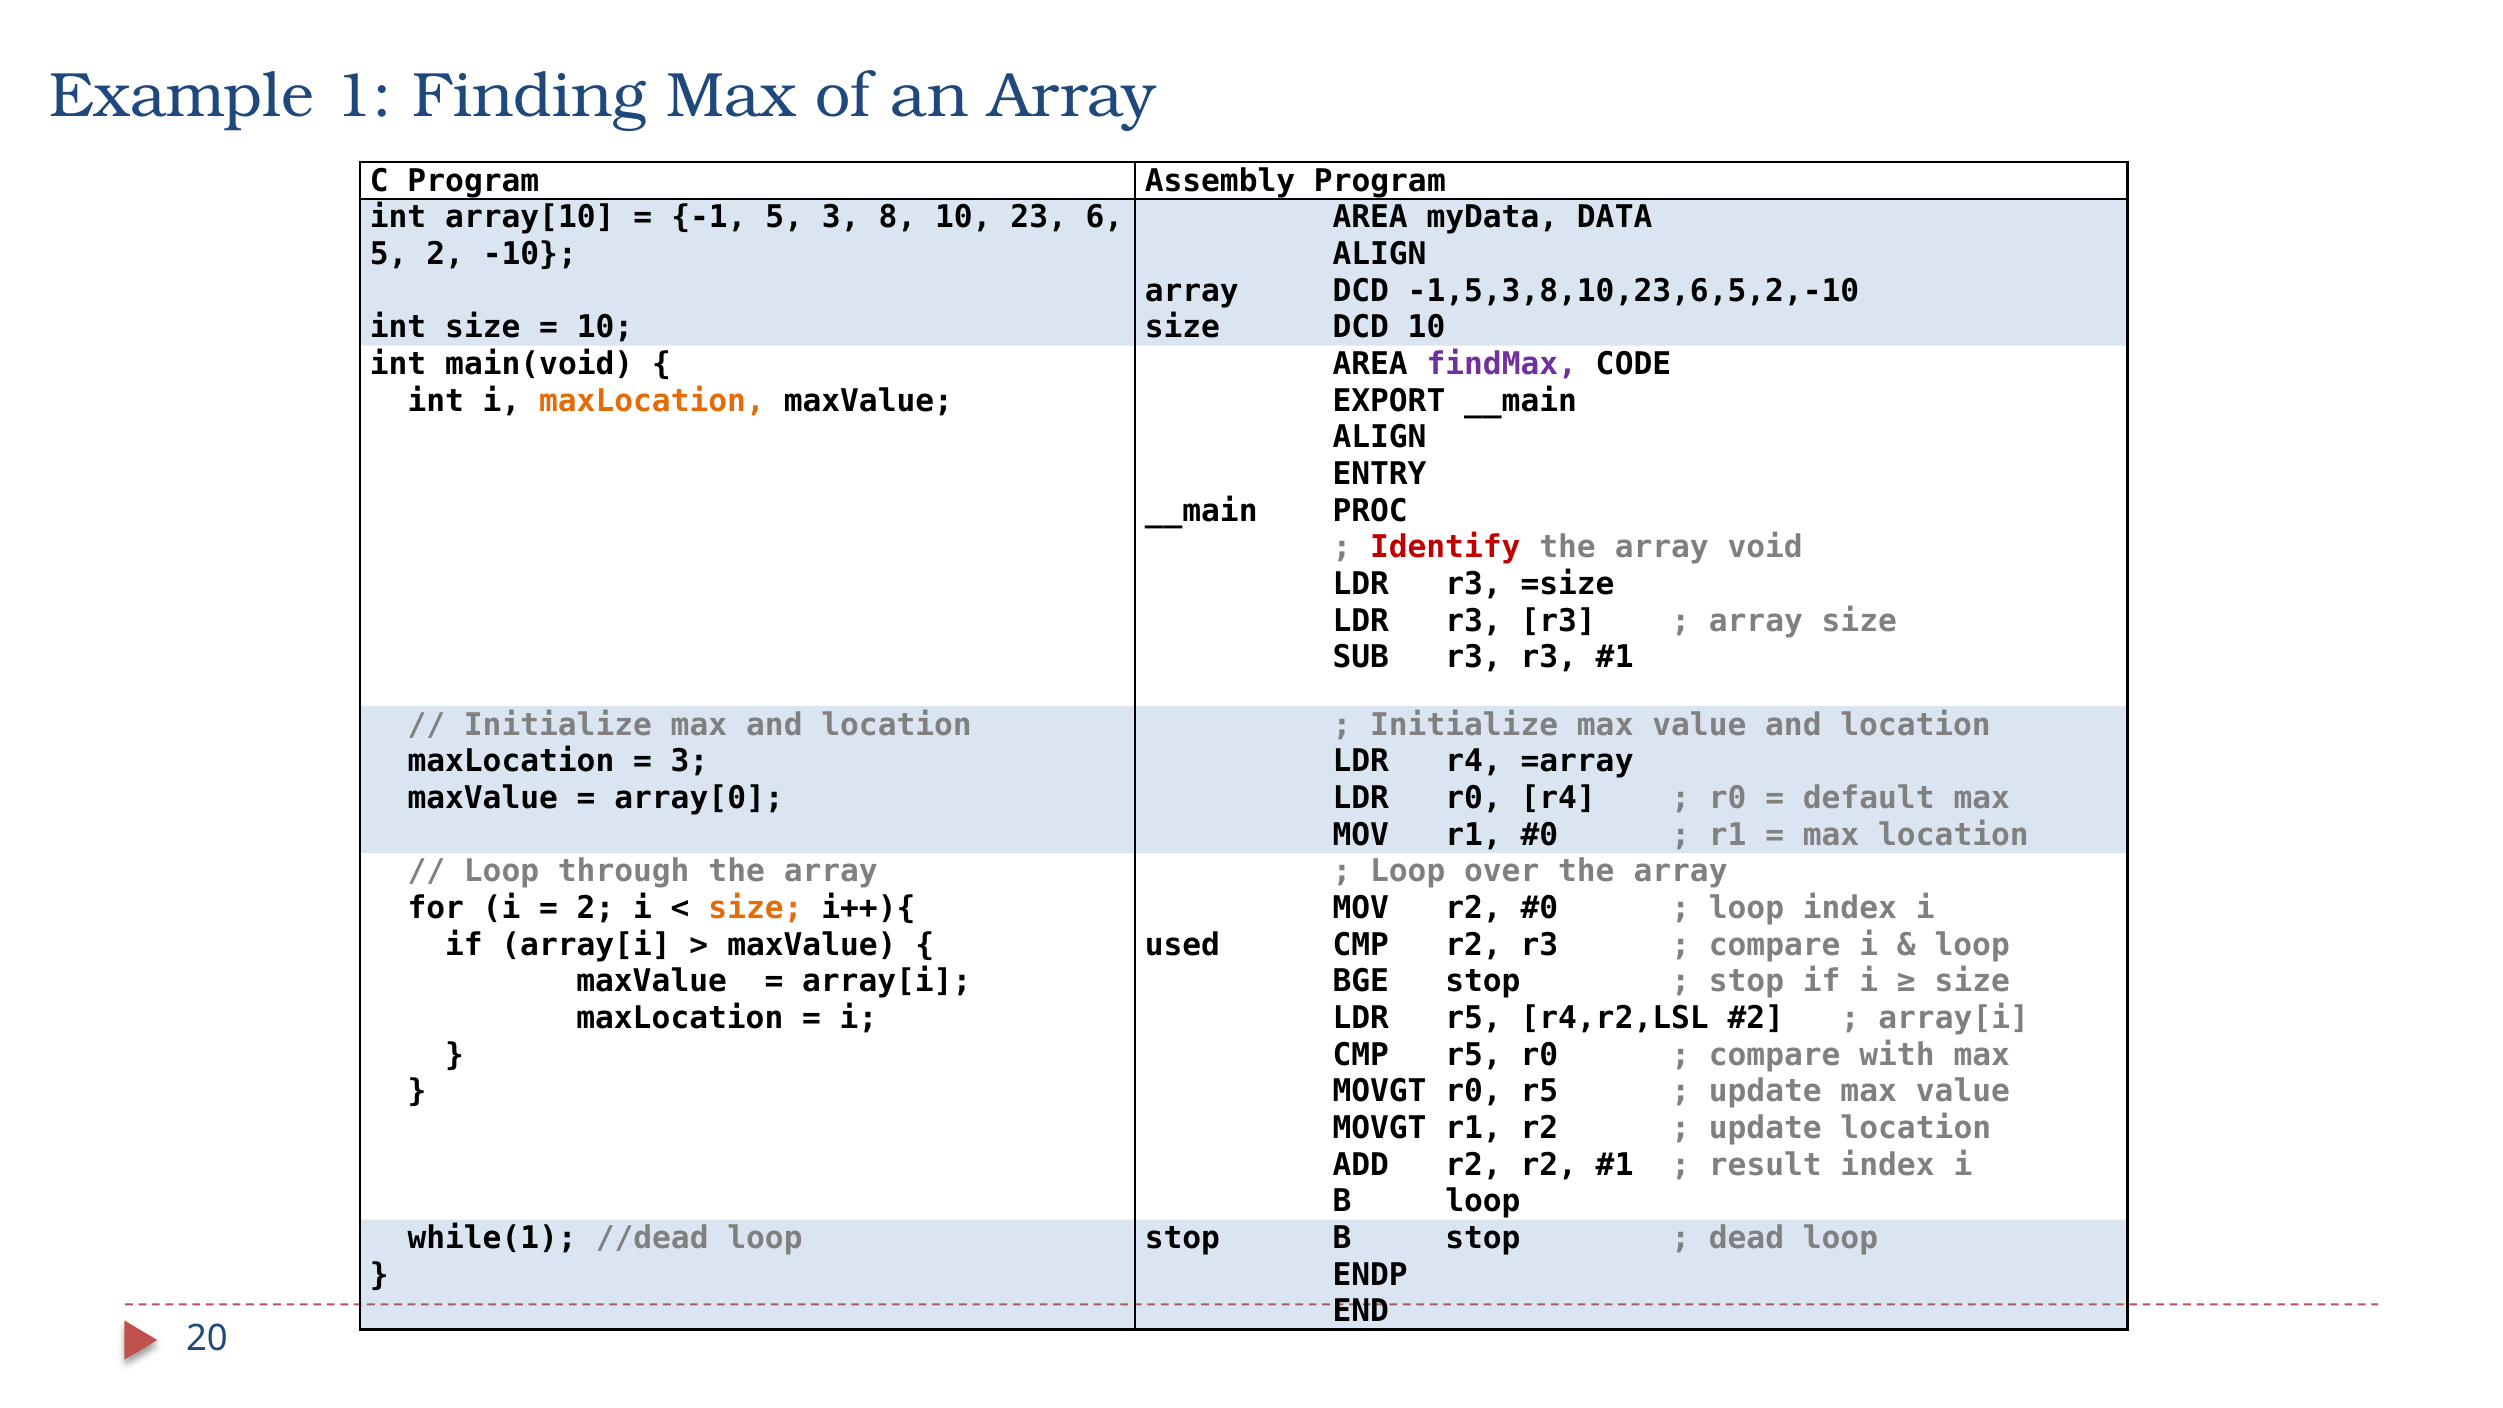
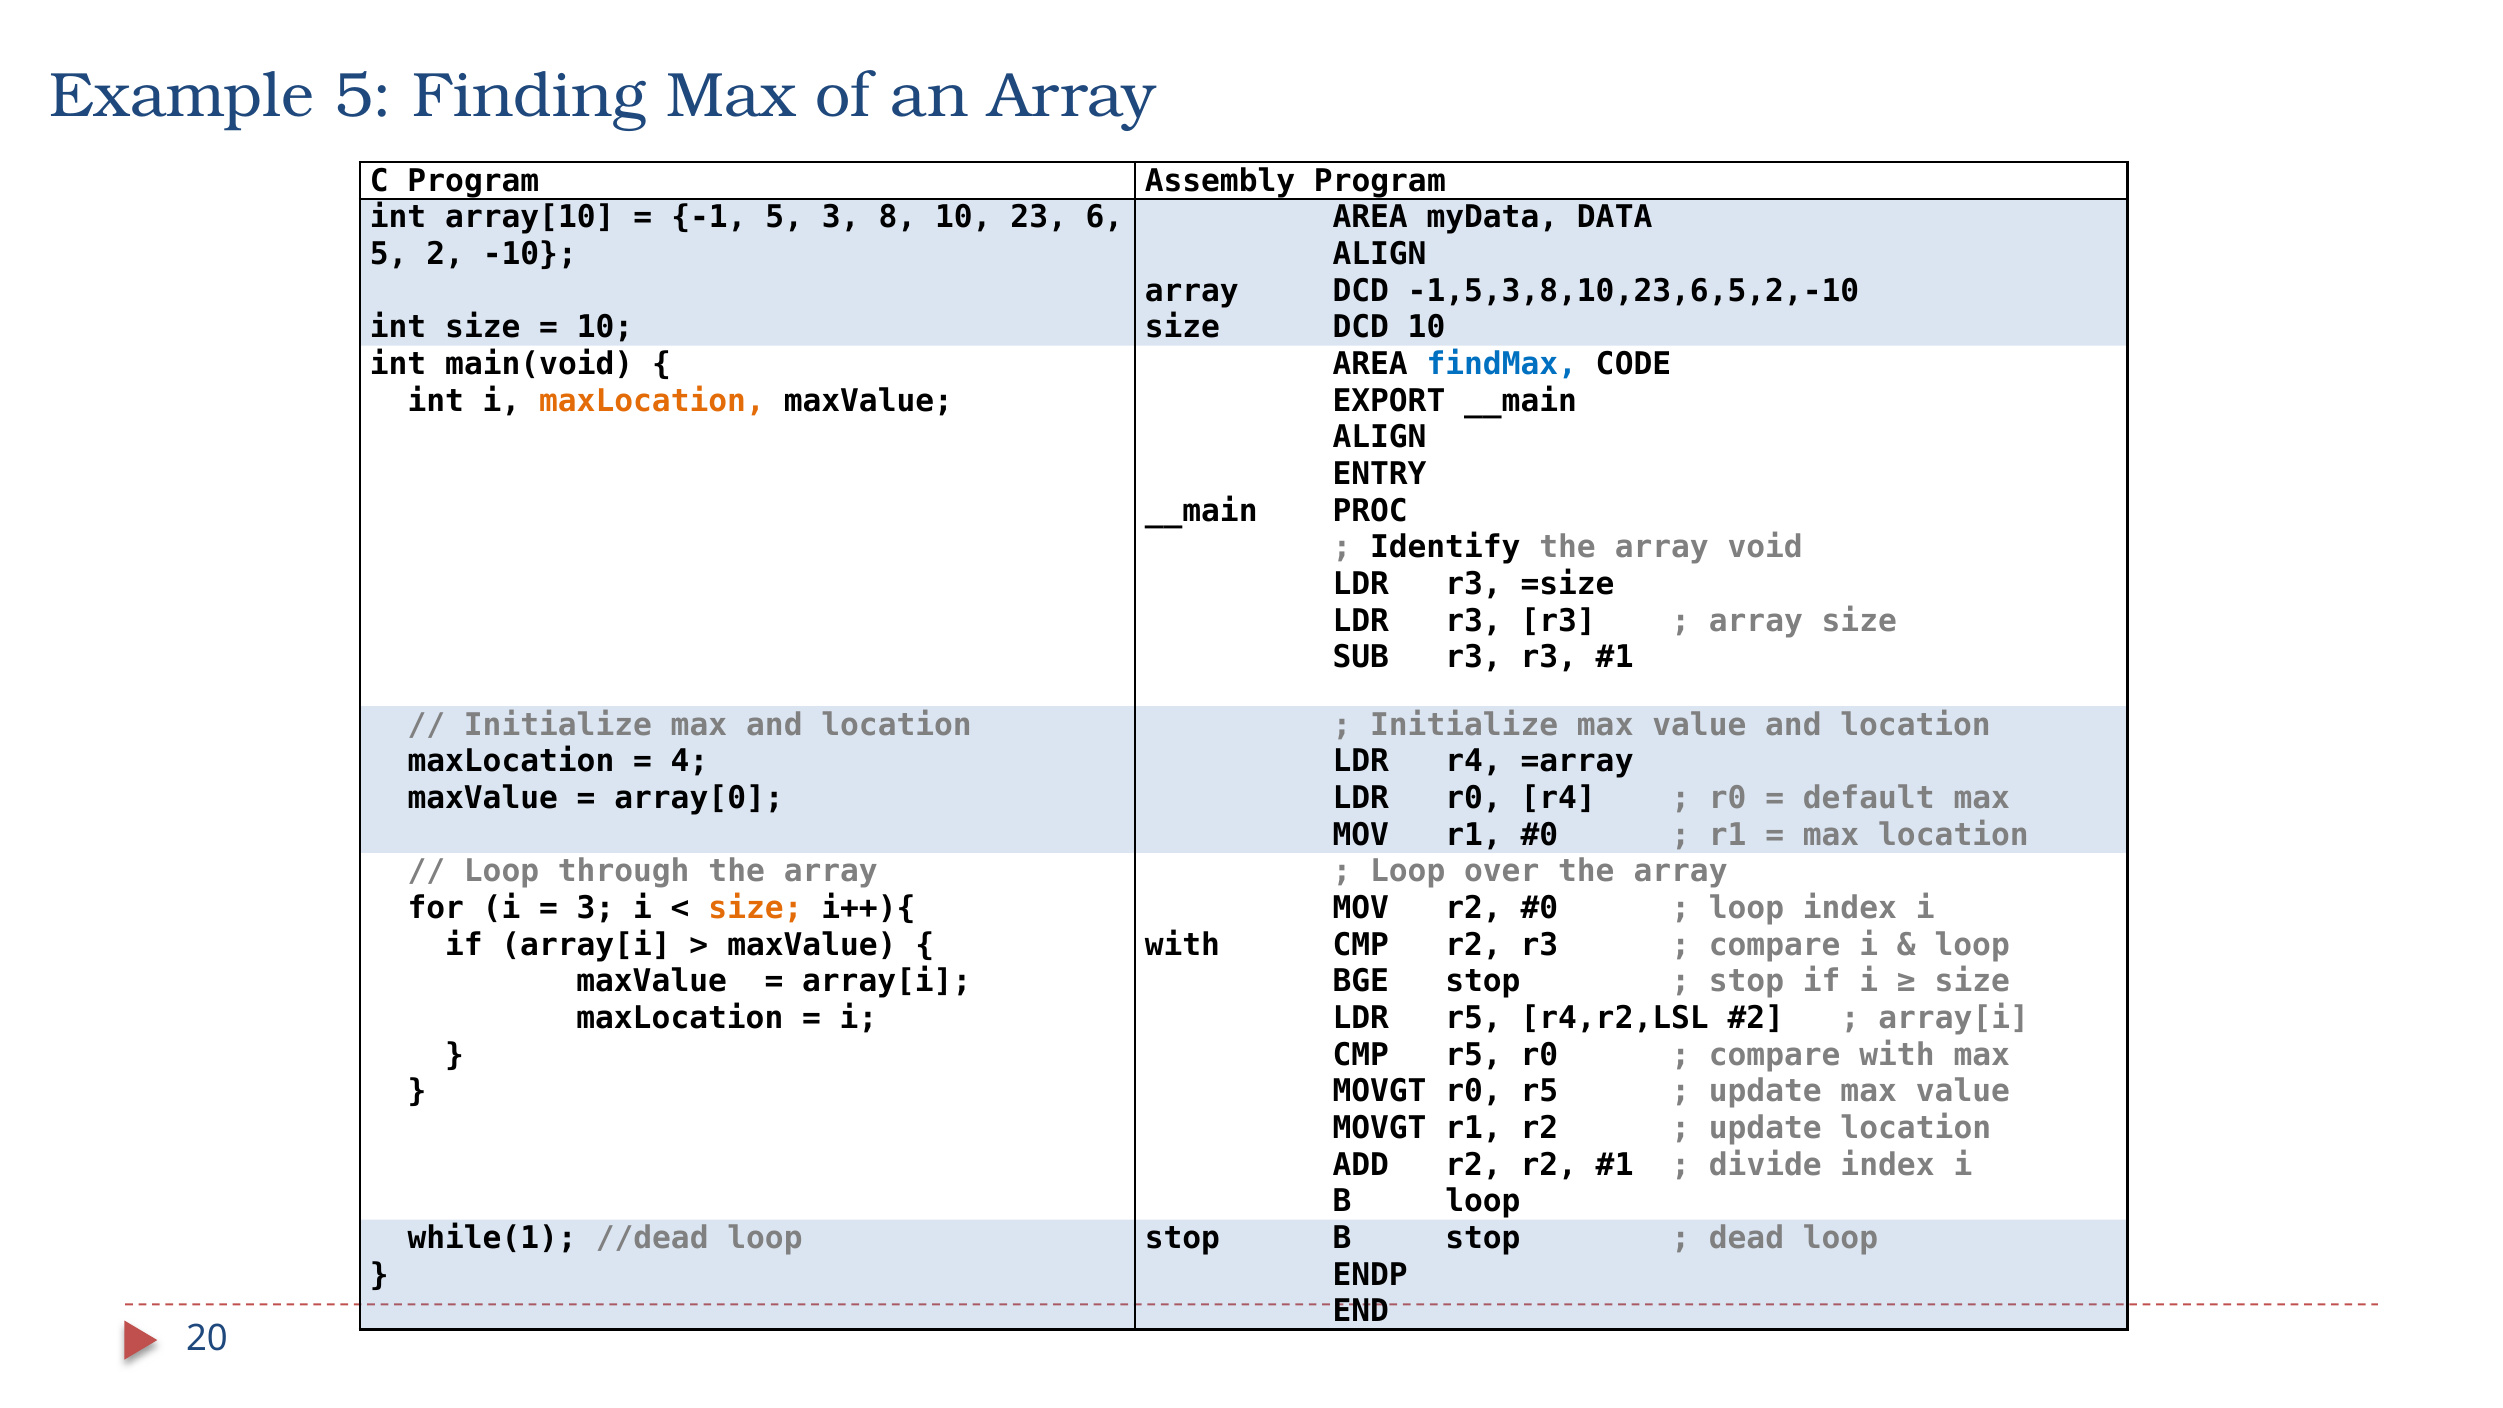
Example 1: 1 -> 5 (364, 95)
findMax colour: purple -> blue (1502, 364)
Identify colour: red -> black (1445, 548)
3: 3 -> 4 (690, 762)
2: 2 -> 3 (595, 908)
used: used -> with (1182, 945)
result: result -> divide (1765, 1165)
